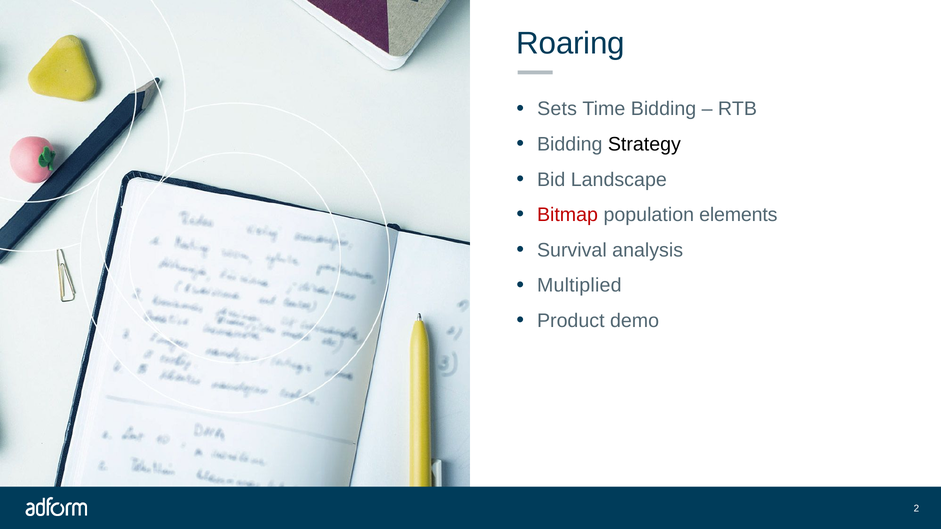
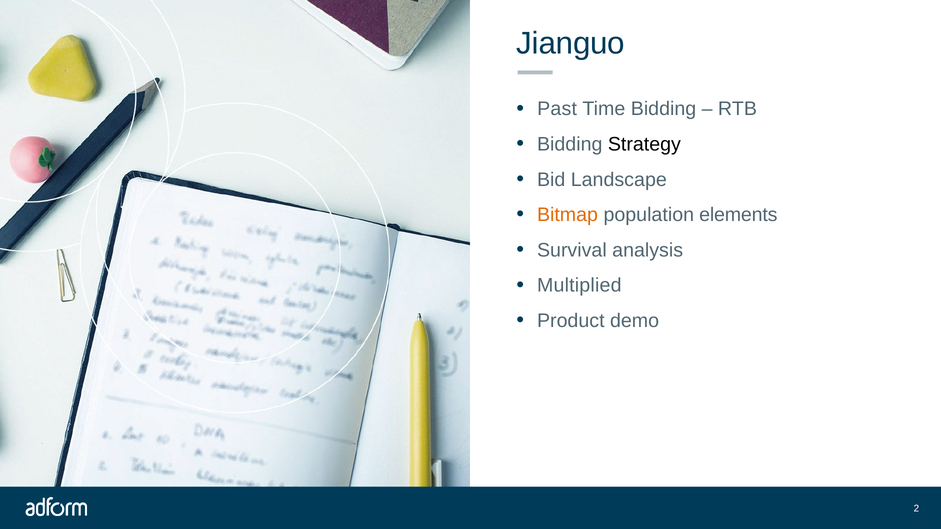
Roaring: Roaring -> Jianguo (571, 43)
Sets: Sets -> Past (557, 109)
Bitmap colour: red -> orange (568, 215)
